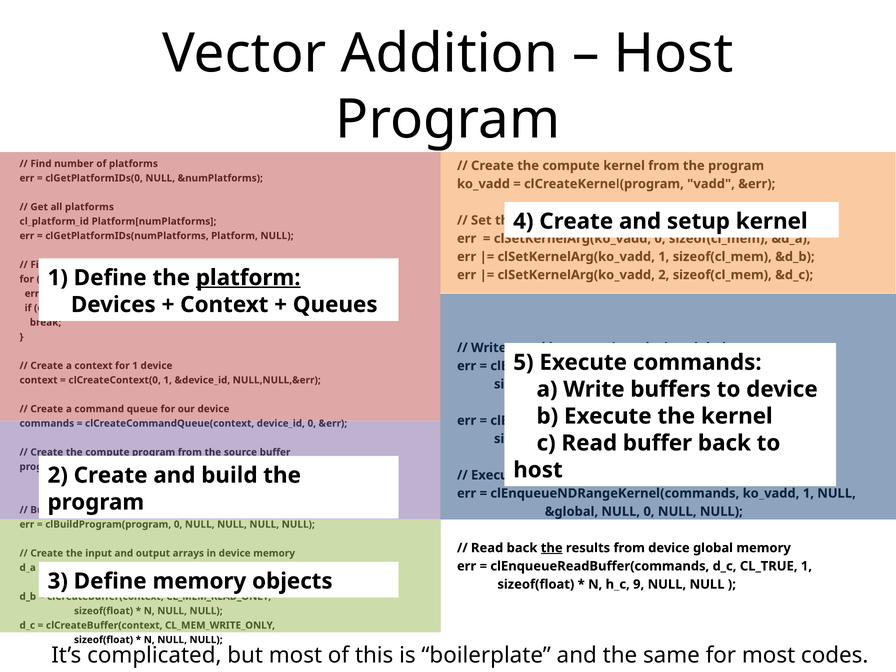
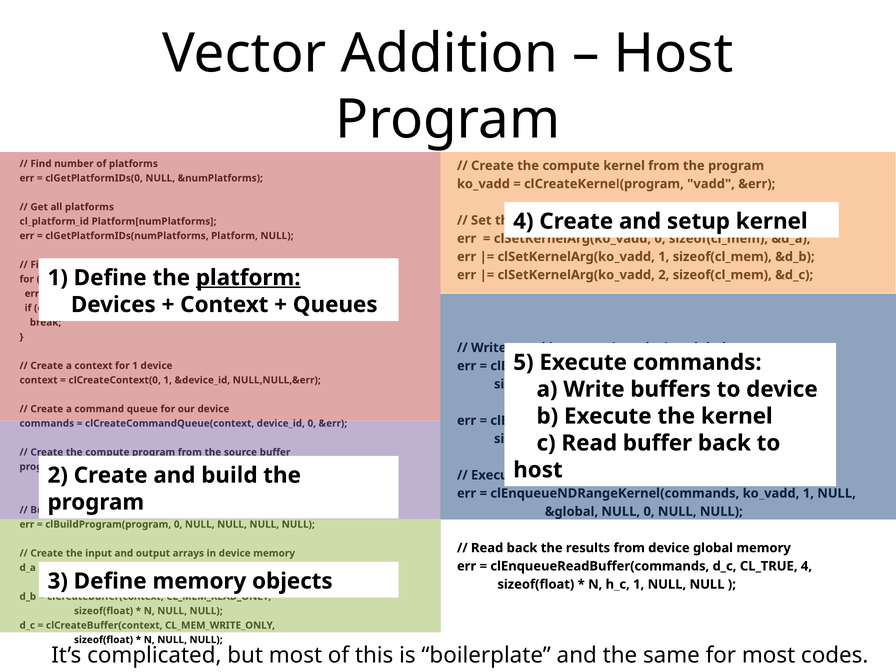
the underline: present -> none (552, 548)
CL_TRUE 1: 1 -> 4 (806, 566)
h_c 9: 9 -> 1 (639, 584)
